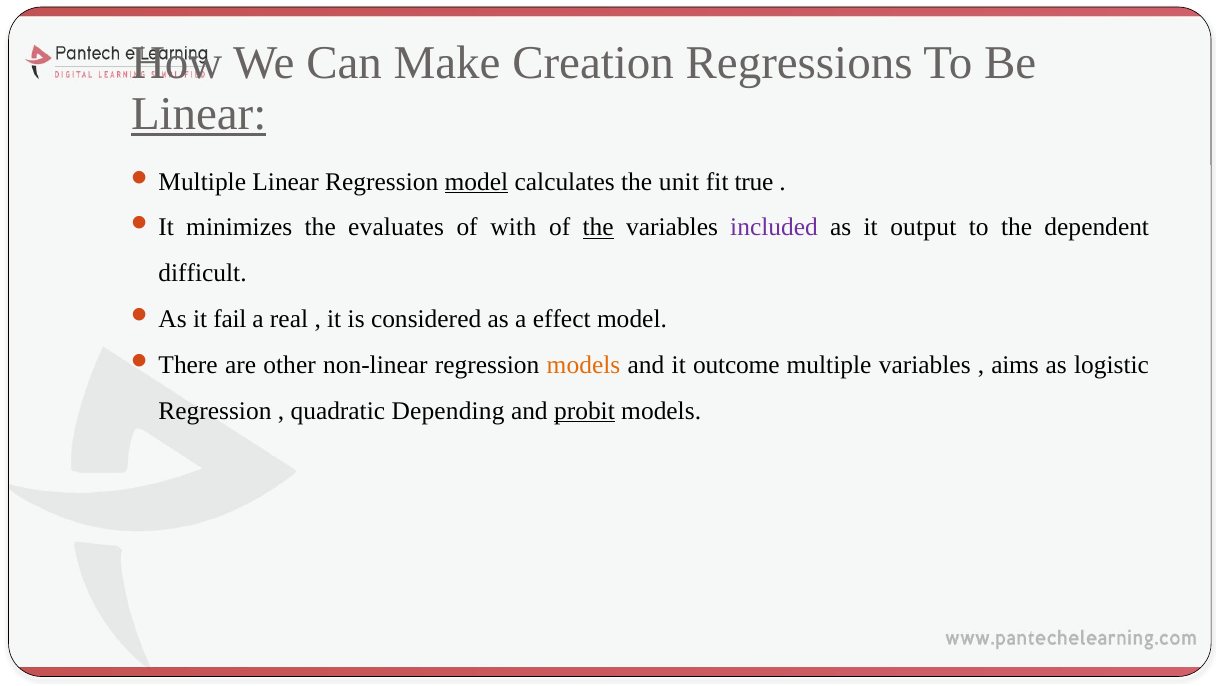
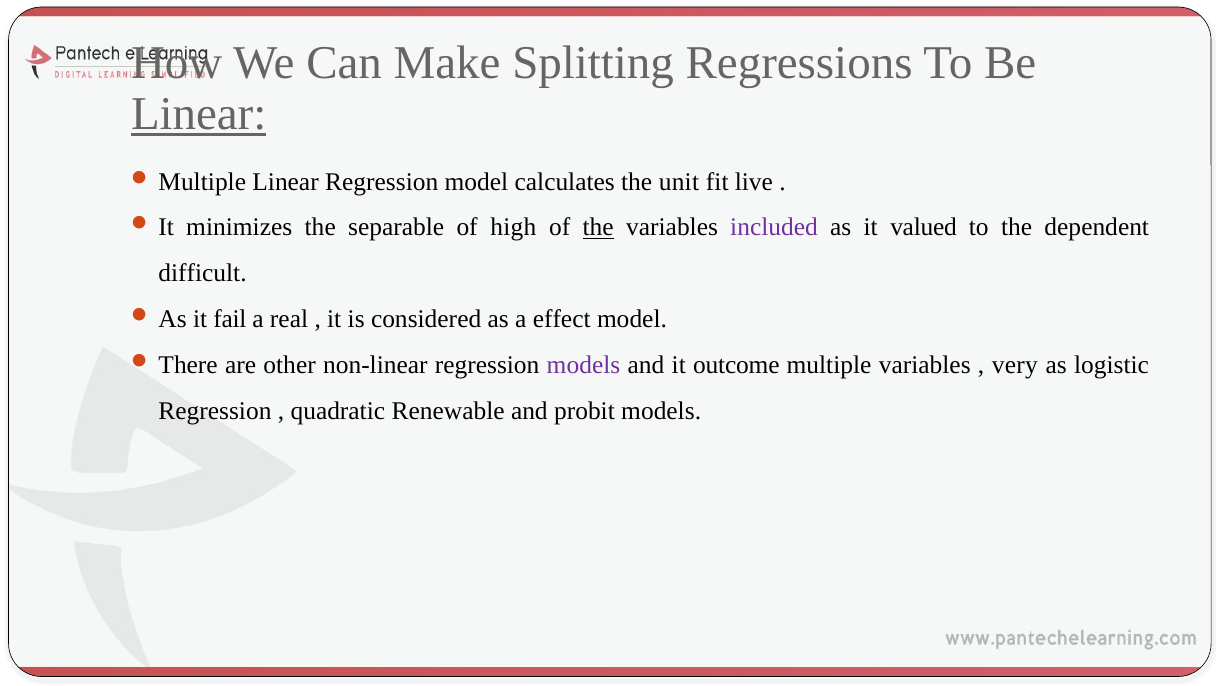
Creation: Creation -> Splitting (593, 63)
model underline: present -> none (476, 182)
true: true -> live (754, 182)
evaluates: evaluates -> separable (396, 228)
with: with -> high (513, 228)
output: output -> valued (924, 228)
models colour: orange -> purple (584, 365)
aims: aims -> very (1015, 365)
Depending: Depending -> Renewable (448, 411)
probit underline: present -> none (584, 411)
